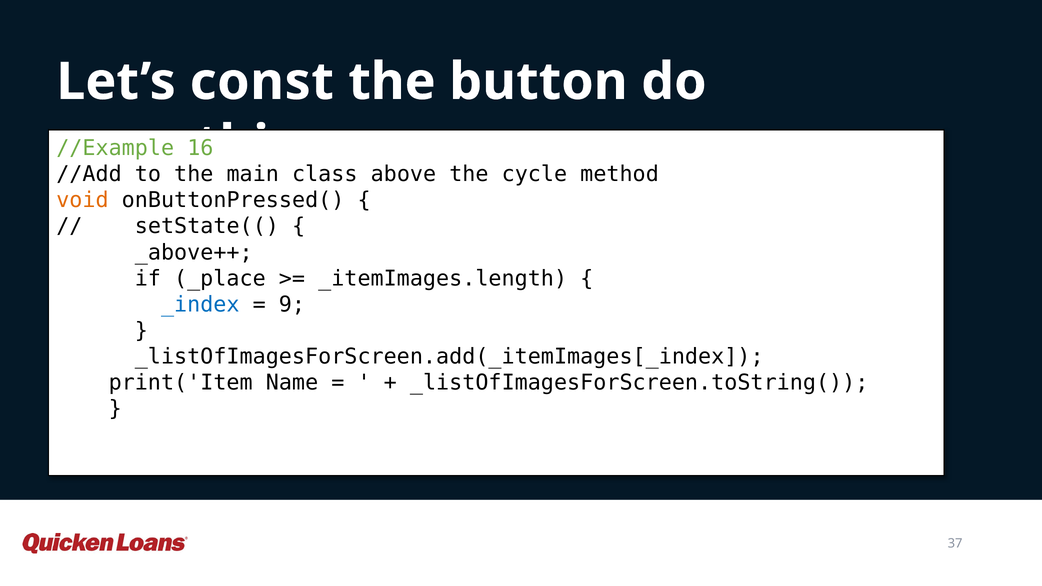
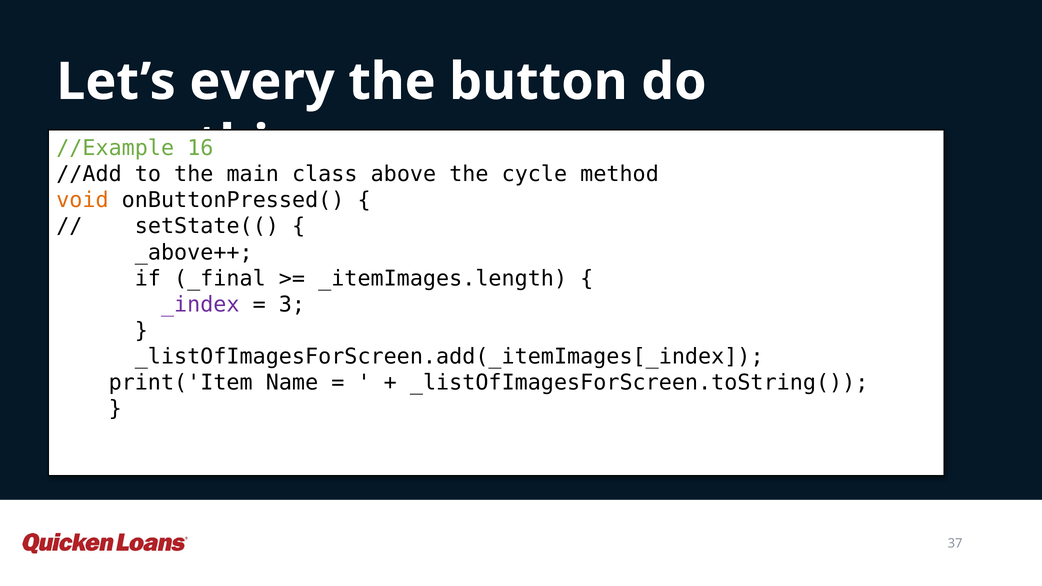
const: const -> every (262, 82)
_place: _place -> _final (220, 278)
_index colour: blue -> purple (200, 305)
9: 9 -> 3 (292, 305)
